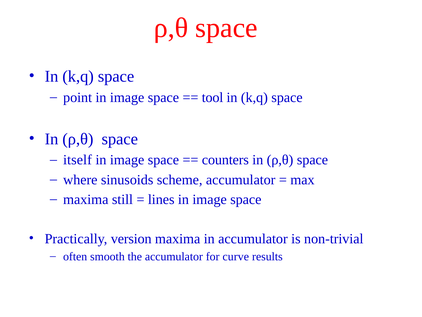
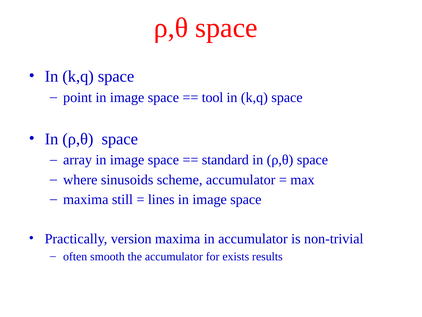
itself: itself -> array (78, 160)
counters: counters -> standard (225, 160)
curve: curve -> exists (236, 256)
